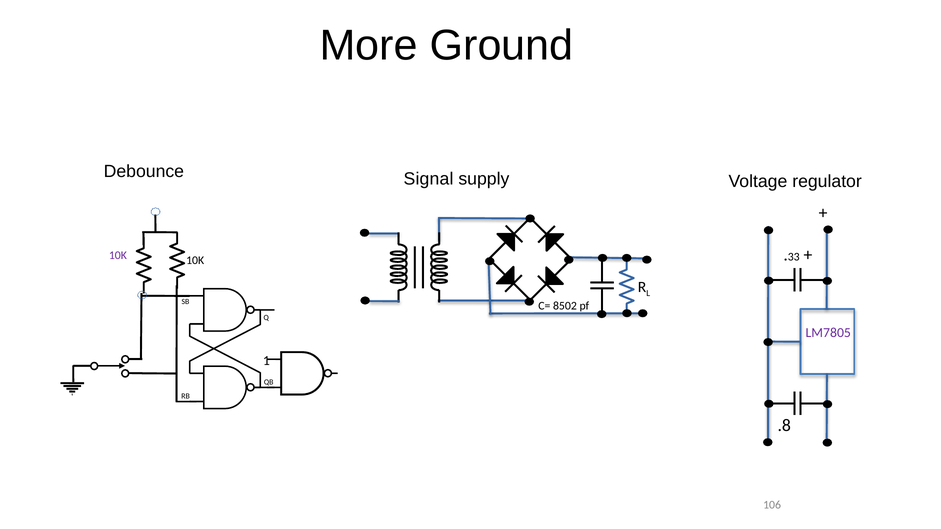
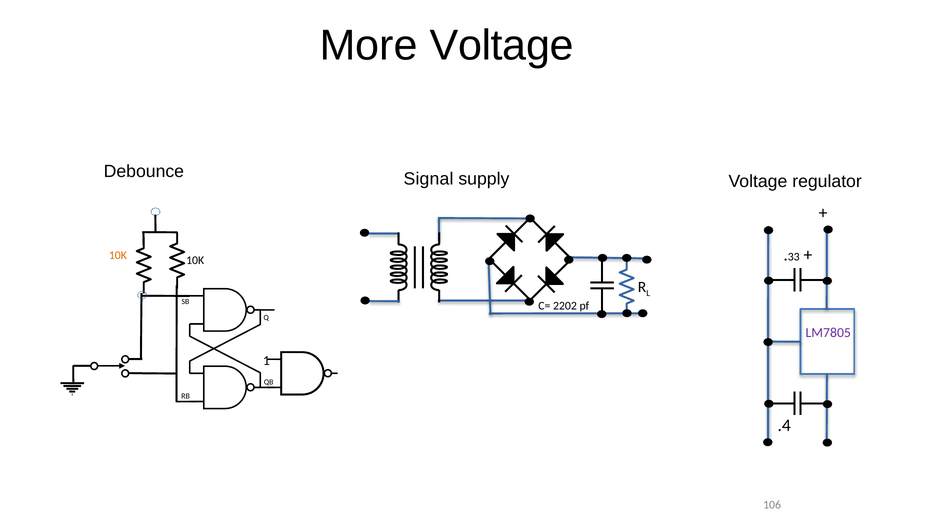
More Ground: Ground -> Voltage (502, 46)
10K colour: purple -> orange (118, 256)
8502: 8502 -> 2202 (565, 306)
.8: .8 -> .4 (784, 426)
